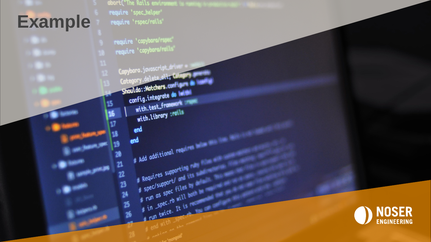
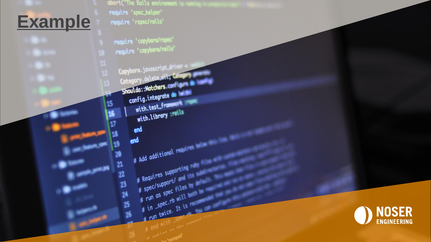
Example underline: none -> present (54, 22)
